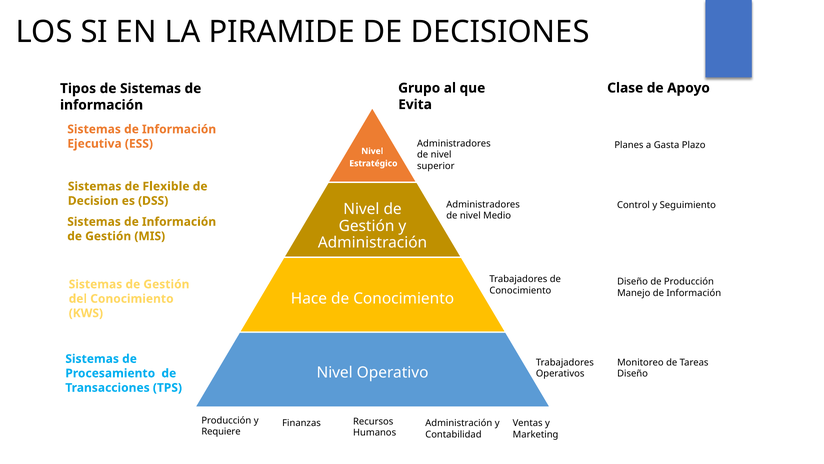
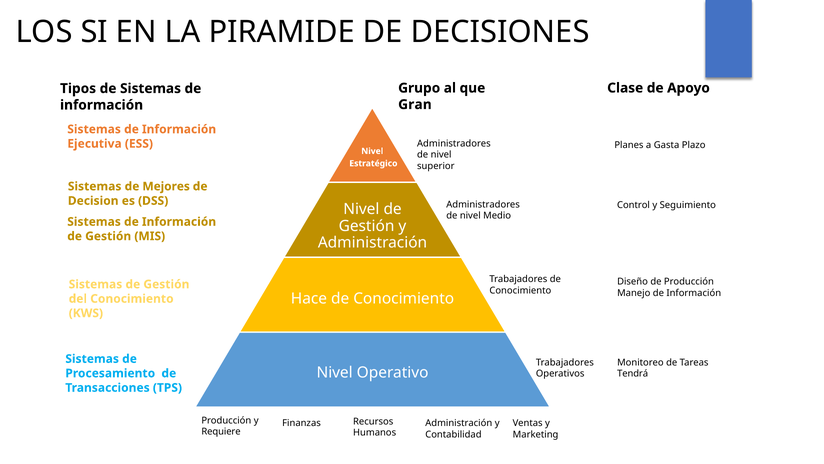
Evita: Evita -> Gran (415, 104)
Flexible: Flexible -> Mejores (166, 186)
Diseño: Diseño -> Tendrá (633, 373)
